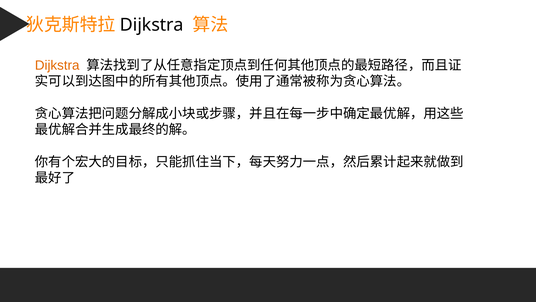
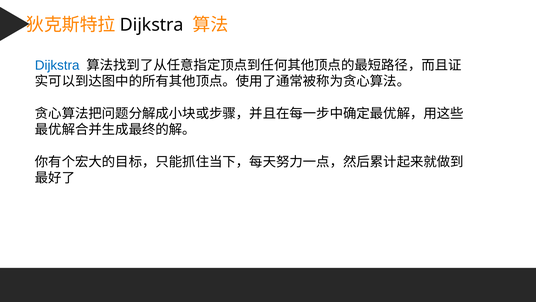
Dijkstra colour: orange -> blue (57, 65)
